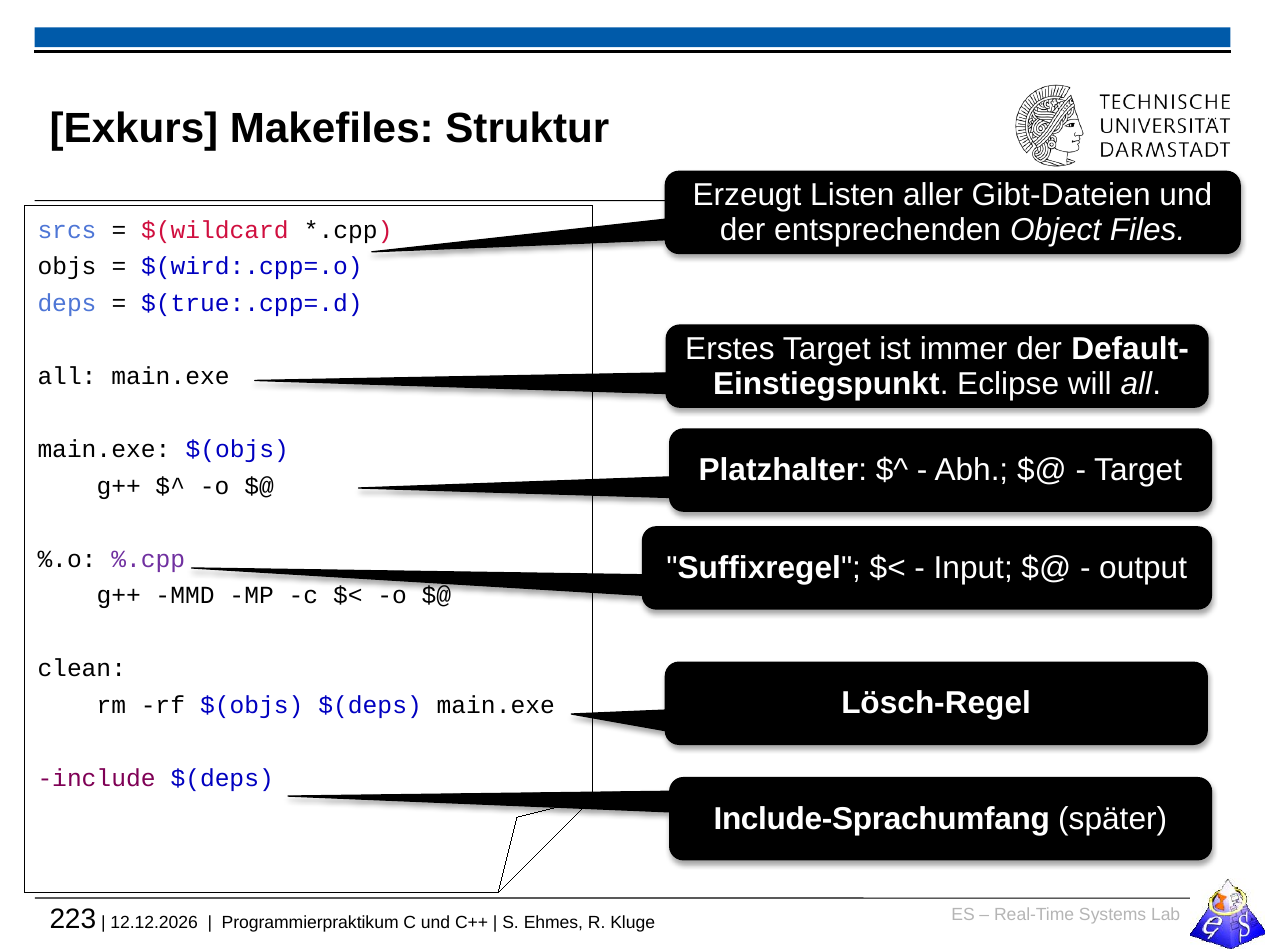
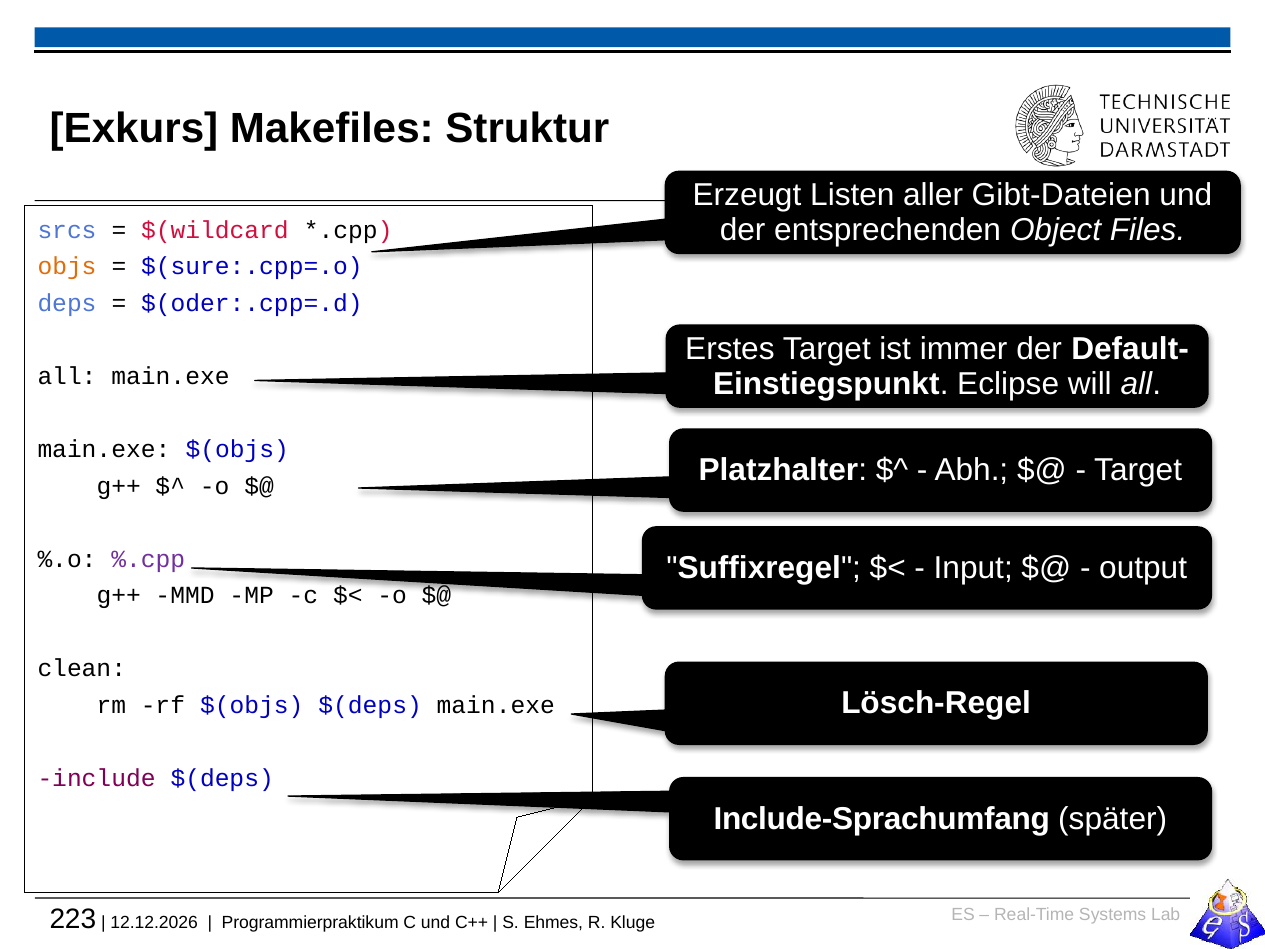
objs colour: black -> orange (67, 267)
$(wird:.cpp=.o: $(wird:.cpp=.o -> $(sure:.cpp=.o (252, 267)
$(true:.cpp=.d: $(true:.cpp=.d -> $(oder:.cpp=.d (252, 303)
